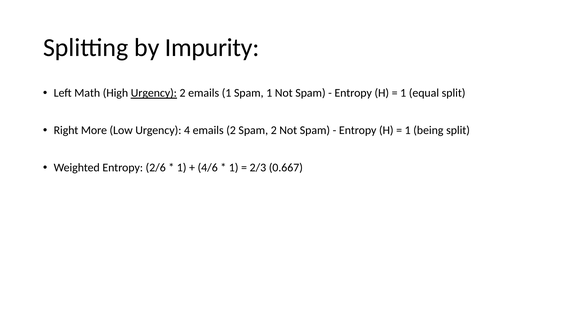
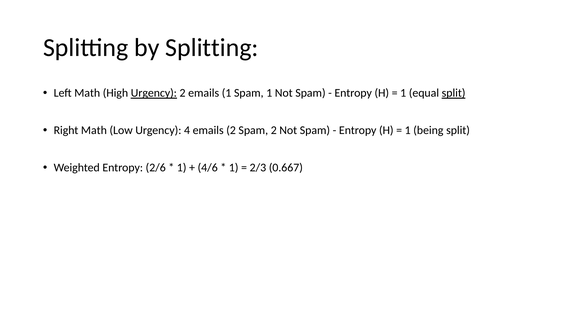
by Impurity: Impurity -> Splitting (212, 47)
split underline: none -> present (454, 93)
Right More: More -> Math (94, 130)
